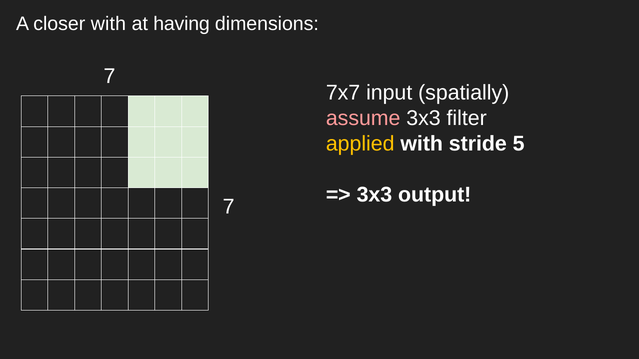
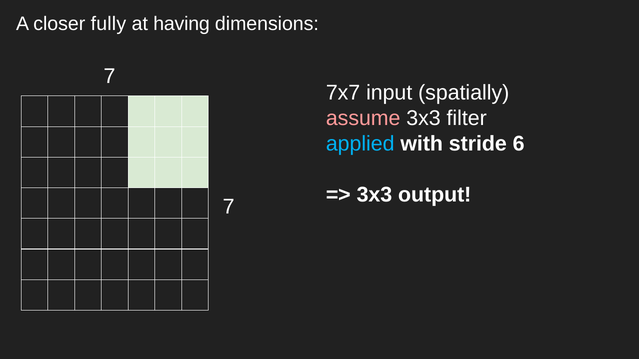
closer with: with -> fully (108, 24)
applied colour: yellow -> light blue (360, 144)
5: 5 -> 6 (519, 144)
